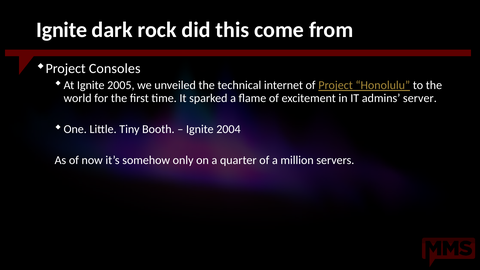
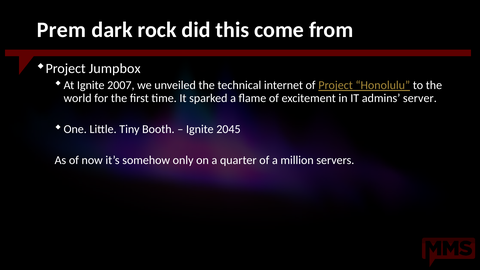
Ignite: Ignite -> Prem (61, 30)
Consoles: Consoles -> Jumpbox (115, 69)
2005: 2005 -> 2007 (121, 85)
2004: 2004 -> 2045 (228, 129)
